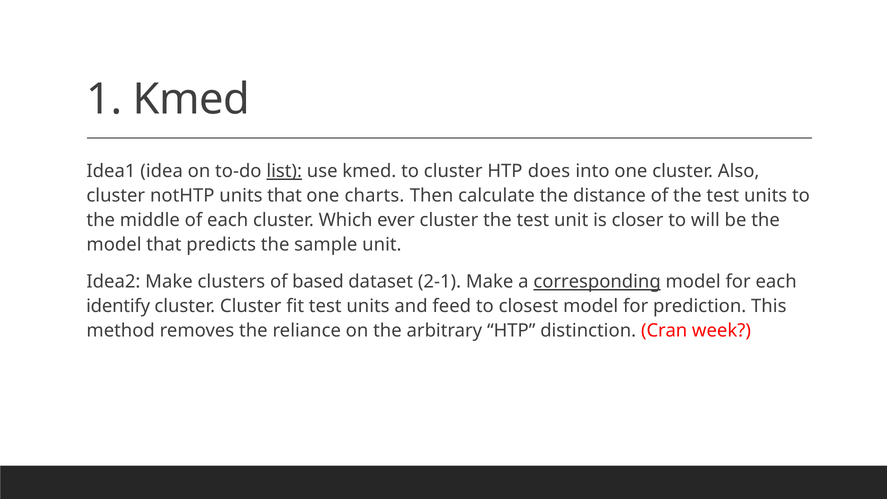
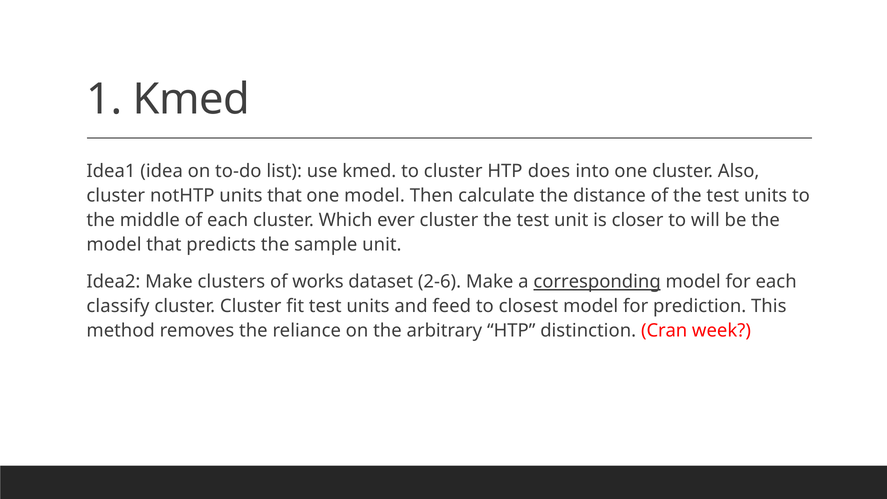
list underline: present -> none (284, 171)
one charts: charts -> model (374, 196)
based: based -> works (318, 282)
2-1: 2-1 -> 2-6 (440, 282)
identify: identify -> classify (118, 306)
